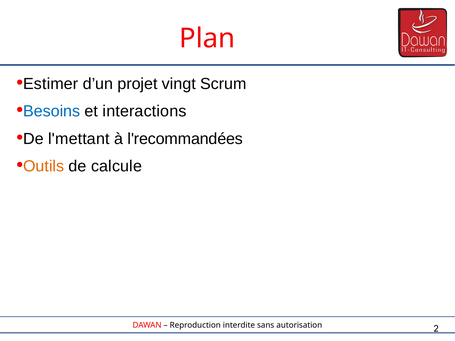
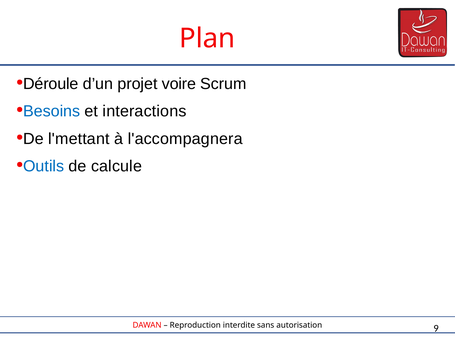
Estimer: Estimer -> Déroule (51, 84)
vingt: vingt -> voire (179, 84)
l'recommandées: l'recommandées -> l'accompagnera (185, 139)
Outils colour: orange -> blue (44, 166)
2: 2 -> 9 (436, 329)
